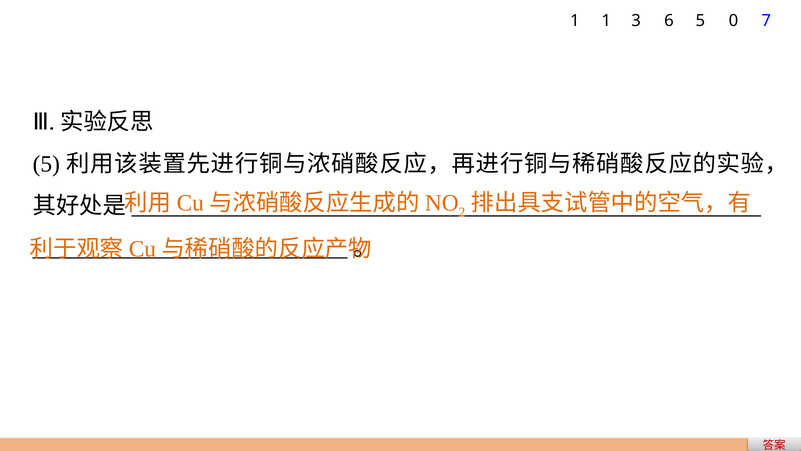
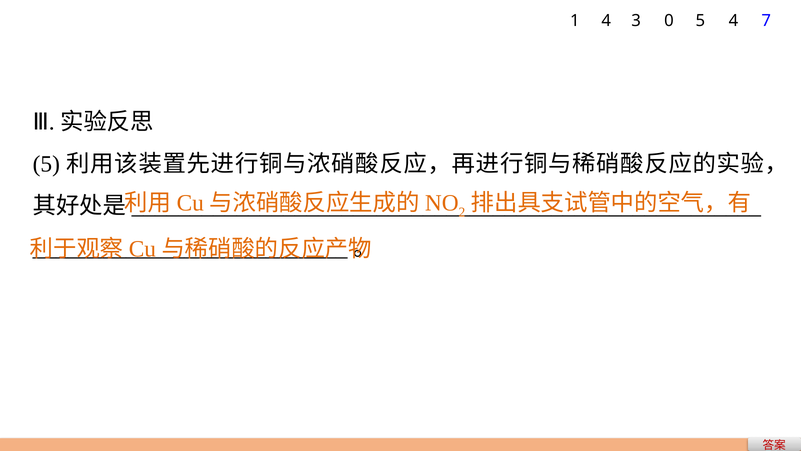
1 1: 1 -> 4 (606, 21)
6: 6 -> 0 (669, 21)
5 0: 0 -> 4 (733, 21)
